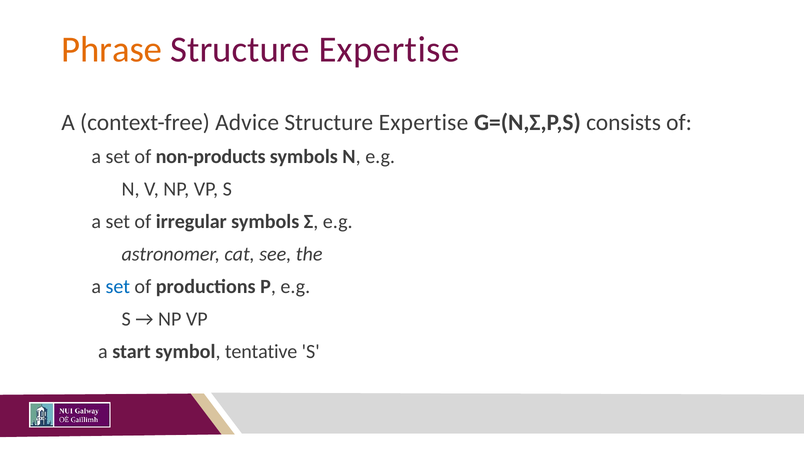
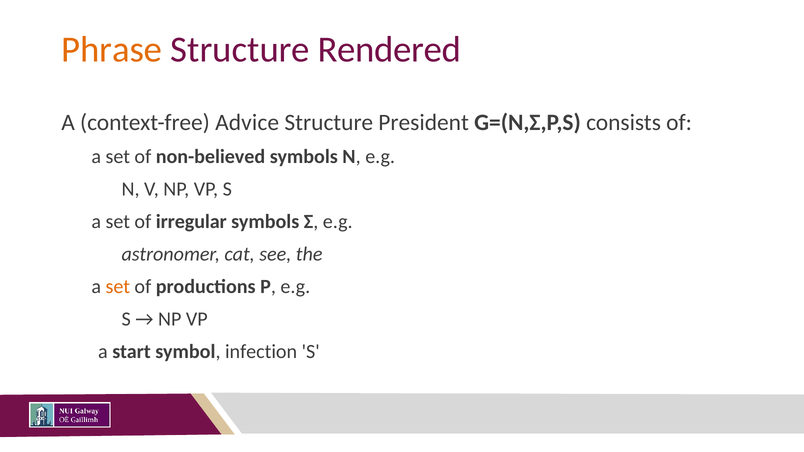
Expertise: Expertise -> Rendered (389, 50)
Expertise: Expertise -> President (424, 122)
non-products: non-products -> non-believed (211, 157)
set colour: blue -> orange (118, 287)
tentative: tentative -> infection (261, 352)
